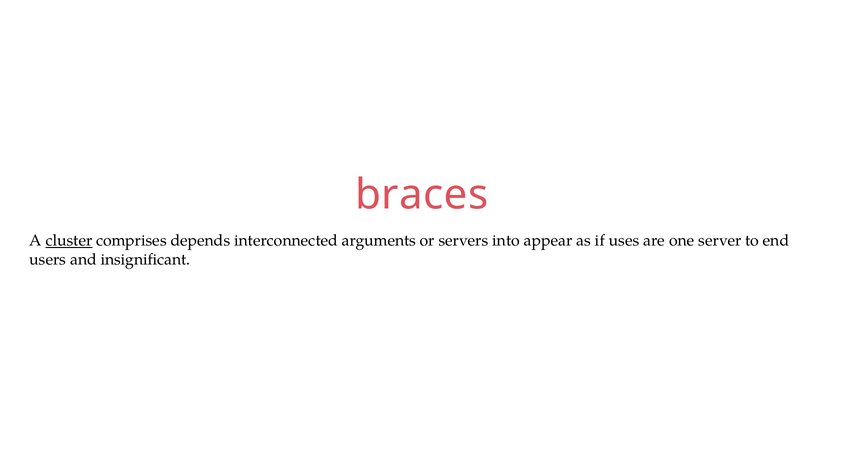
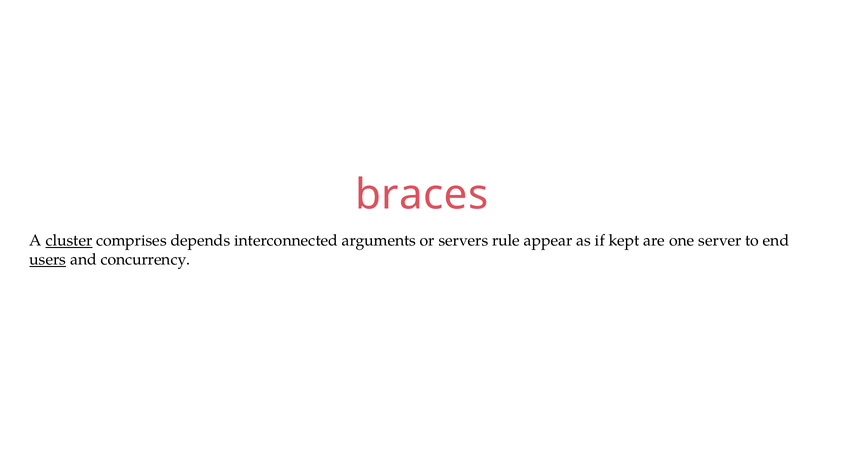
into: into -> rule (506, 241)
uses: uses -> kept (624, 241)
users underline: none -> present (48, 260)
insignificant: insignificant -> concurrency (145, 260)
